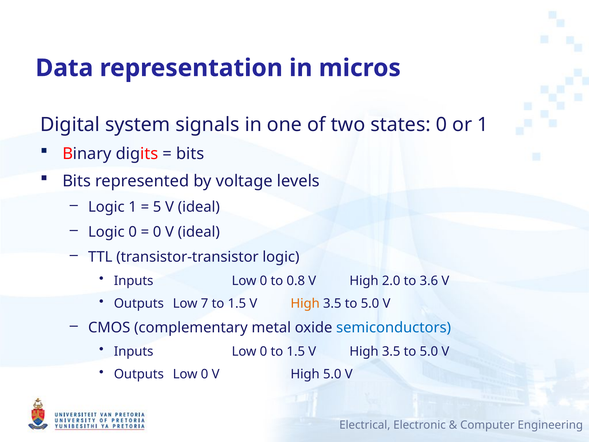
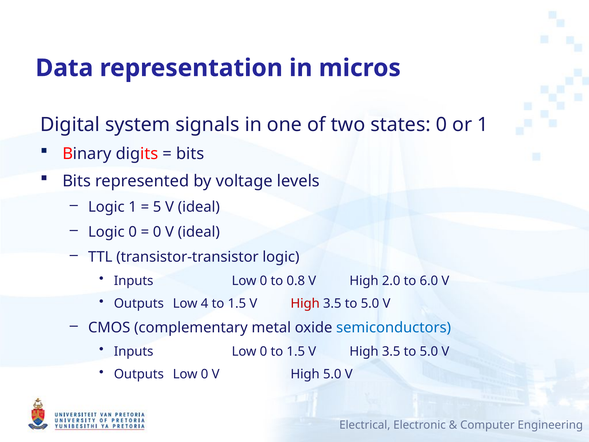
3.6: 3.6 -> 6.0 (429, 281)
7: 7 -> 4 (205, 303)
High colour: orange -> red (305, 303)
